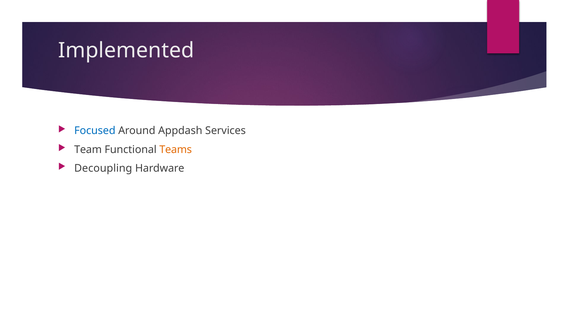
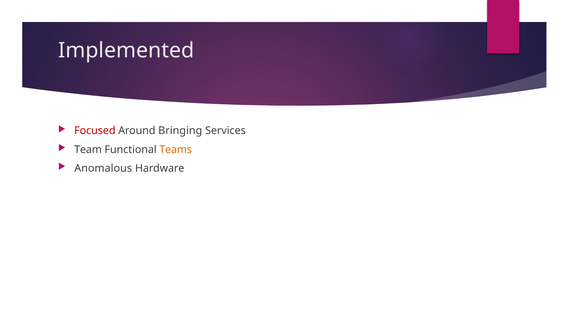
Focused colour: blue -> red (95, 131)
Appdash: Appdash -> Bringing (180, 131)
Decoupling: Decoupling -> Anomalous (103, 168)
